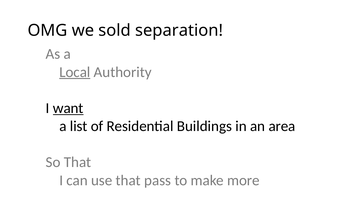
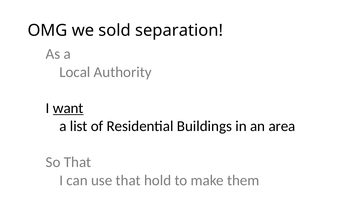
Local underline: present -> none (75, 72)
pass: pass -> hold (158, 180)
more: more -> them (243, 180)
